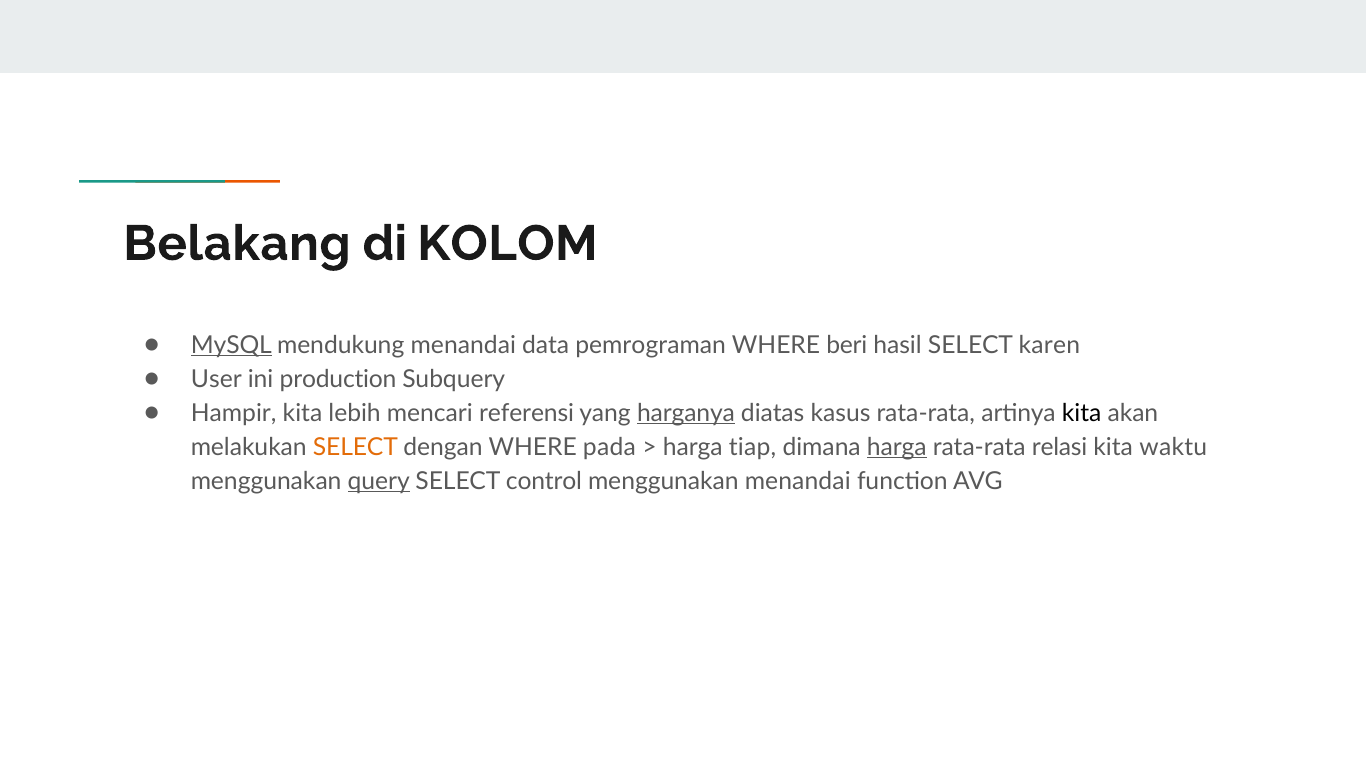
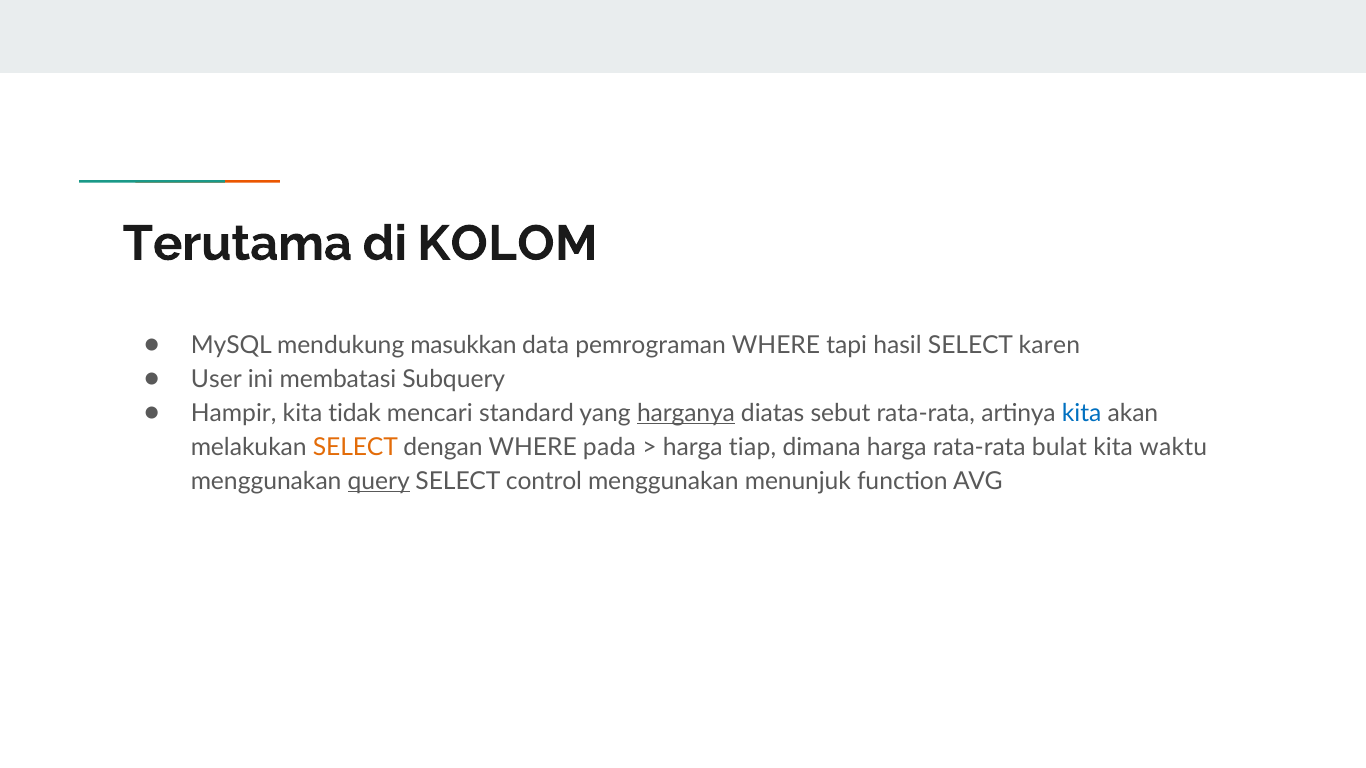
Belakang: Belakang -> Terutama (237, 244)
MySQL underline: present -> none (231, 345)
mendukung menandai: menandai -> masukkan (463, 345)
beri: beri -> tapi (847, 345)
production: production -> membatasi (338, 379)
lebih: lebih -> tidak (355, 413)
referensi: referensi -> standard (526, 413)
kasus: kasus -> sebut (841, 413)
kita colour: black -> blue (1082, 413)
harga underline: present -> none (897, 447)
relasi: relasi -> bulat (1059, 447)
menggunakan menandai: menandai -> menunjuk (798, 481)
